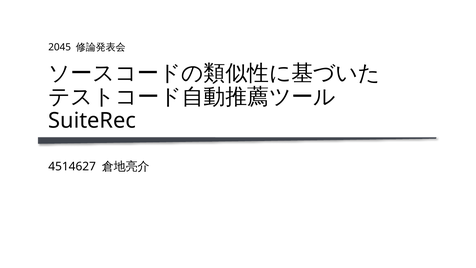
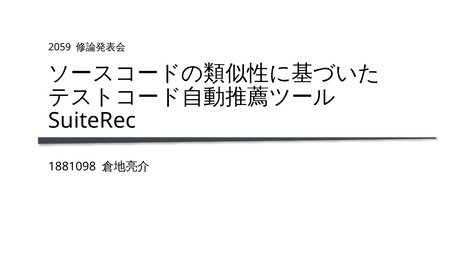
2045: 2045 -> 2059 (60, 47)
4514627: 4514627 -> 1881098 (72, 166)
